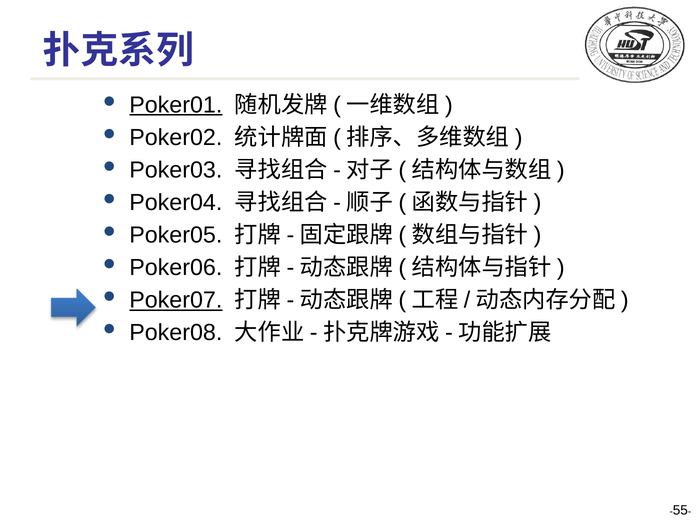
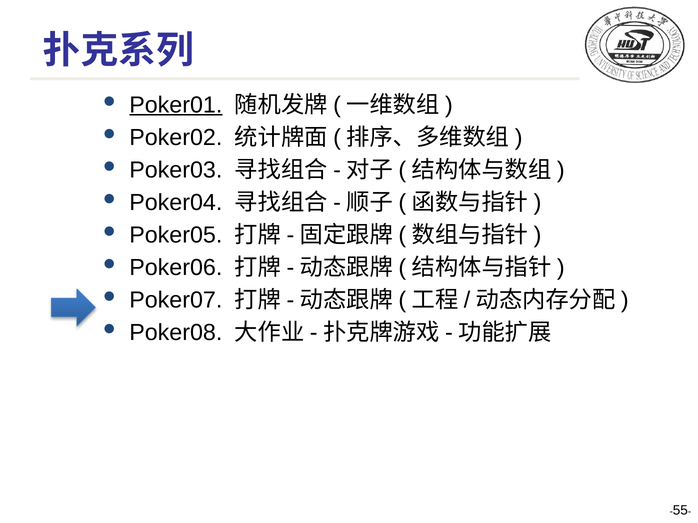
Poker07 underline: present -> none (176, 300)
